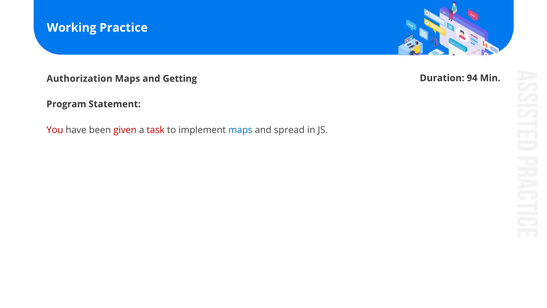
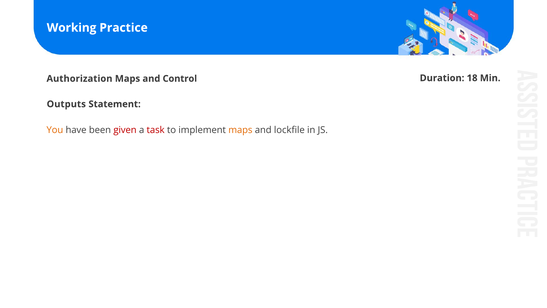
Getting: Getting -> Control (180, 79)
94: 94 -> 18 (472, 78)
Program: Program -> Outputs (66, 104)
You colour: red -> orange (55, 130)
maps colour: blue -> orange (240, 130)
spread: spread -> lockfile (289, 130)
